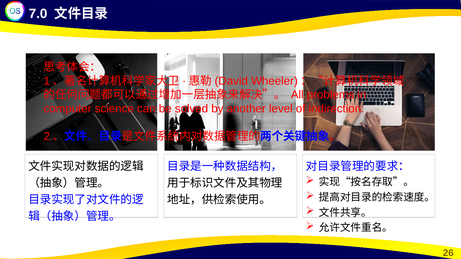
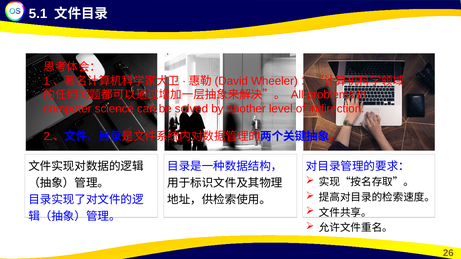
7.0: 7.0 -> 5.1 (38, 14)
